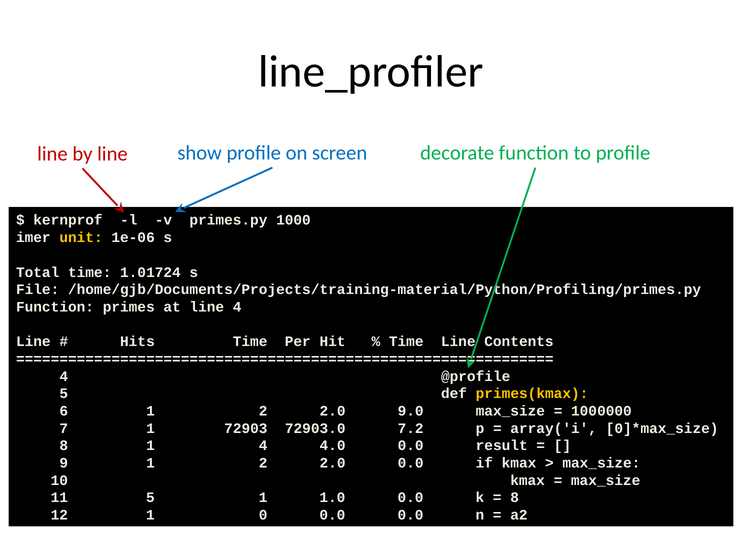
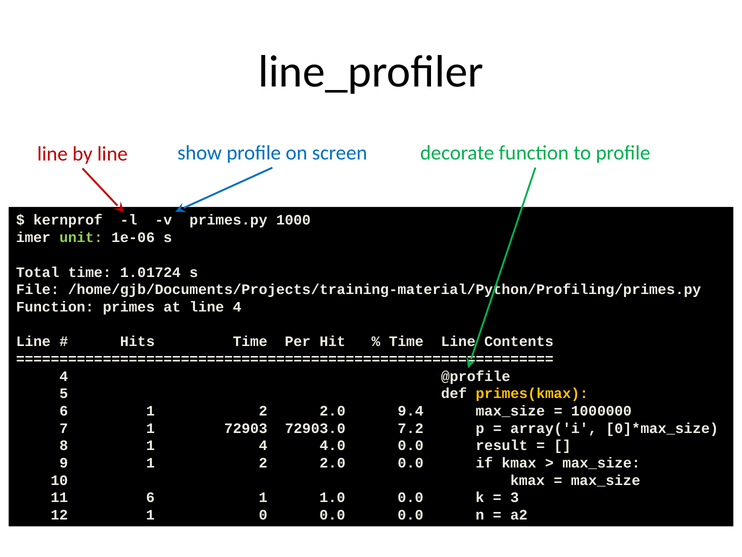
unit colour: yellow -> light green (81, 237)
9.0: 9.0 -> 9.4 (411, 411)
11 5: 5 -> 6 (150, 497)
8: 8 -> 3 (515, 497)
